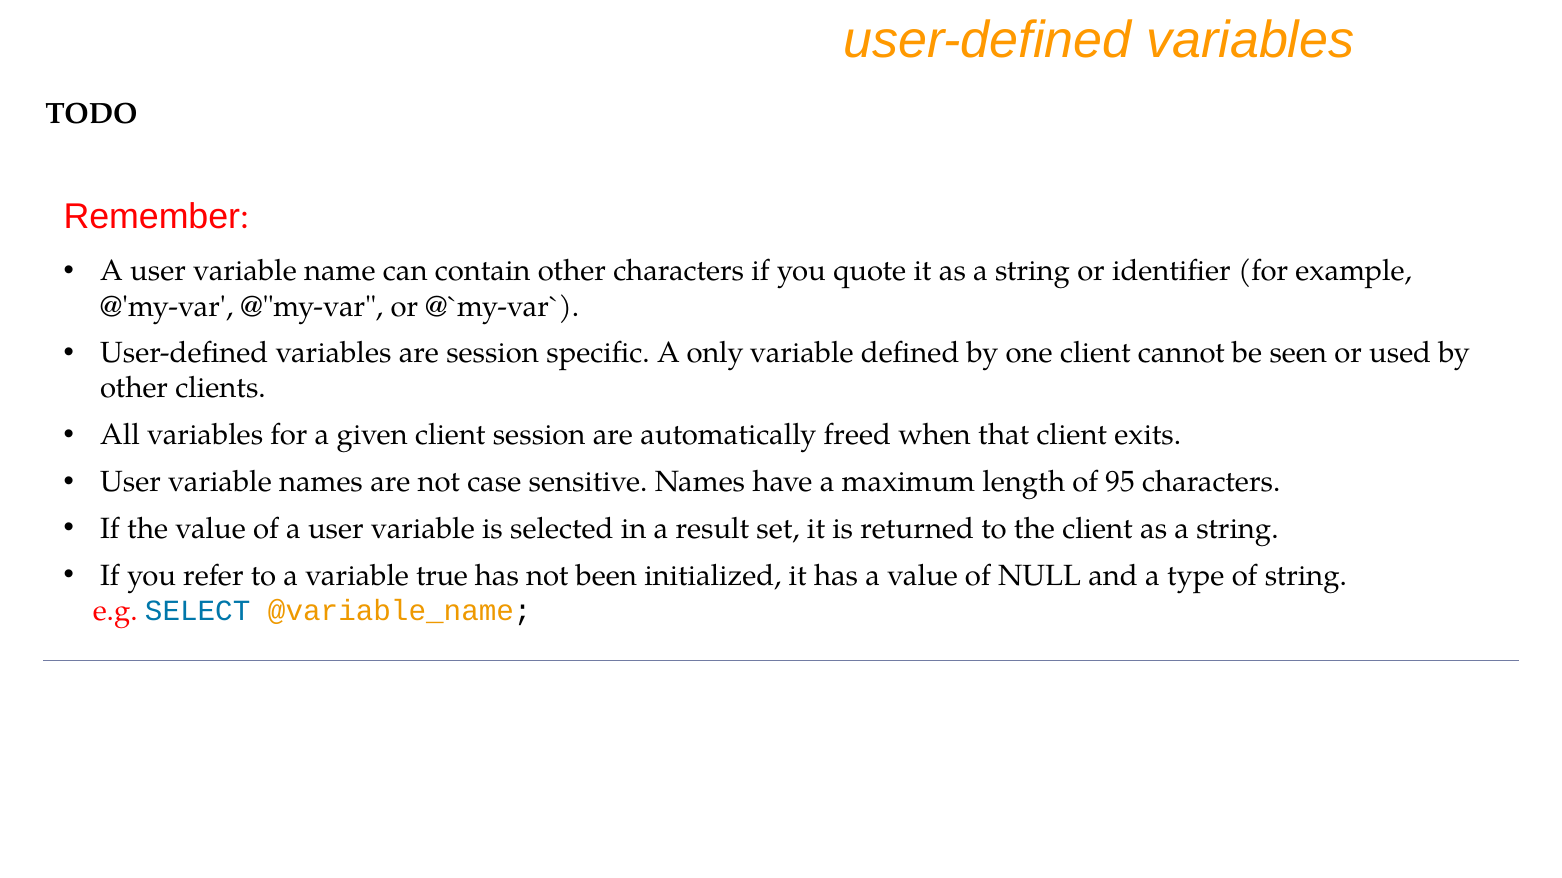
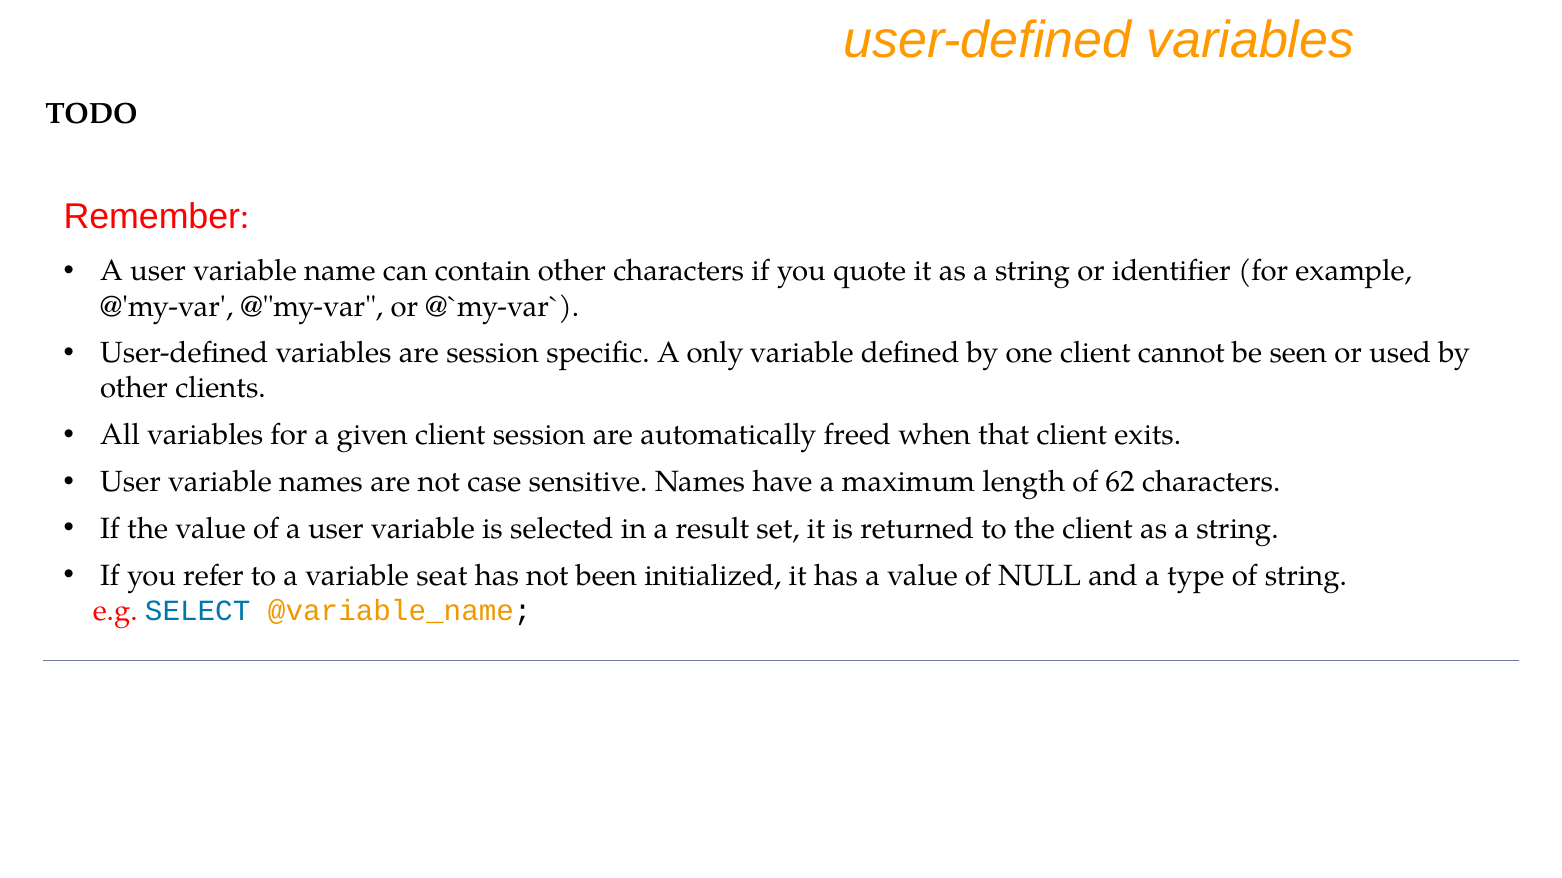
95: 95 -> 62 (1120, 482)
true: true -> seat (442, 576)
